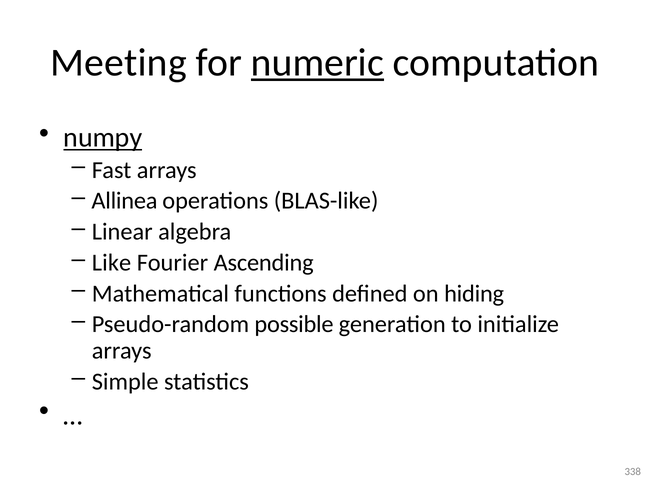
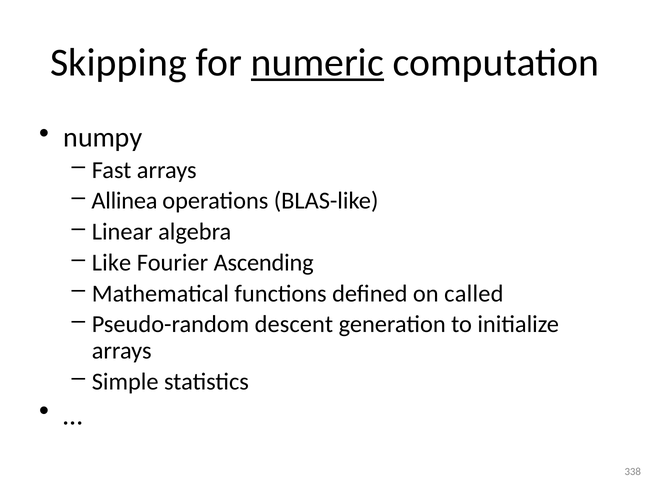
Meeting: Meeting -> Skipping (118, 63)
numpy underline: present -> none (103, 138)
hiding: hiding -> called (474, 294)
possible: possible -> descent (294, 325)
